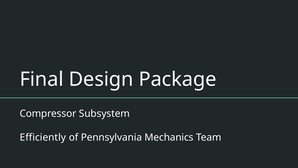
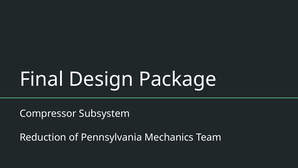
Efficiently: Efficiently -> Reduction (43, 137)
